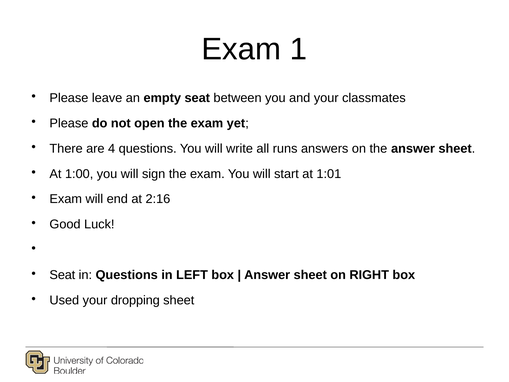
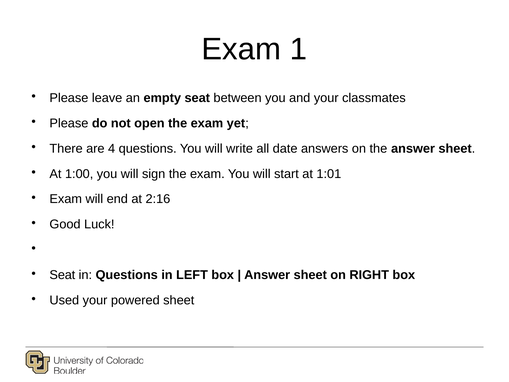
runs: runs -> date (285, 148)
dropping: dropping -> powered (135, 300)
